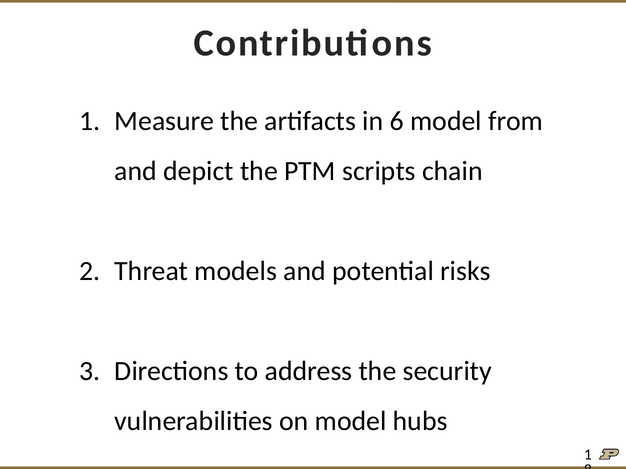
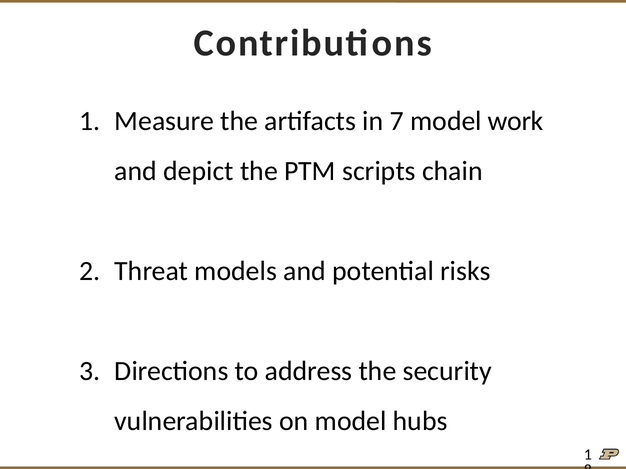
6: 6 -> 7 (397, 121)
from: from -> work (516, 121)
